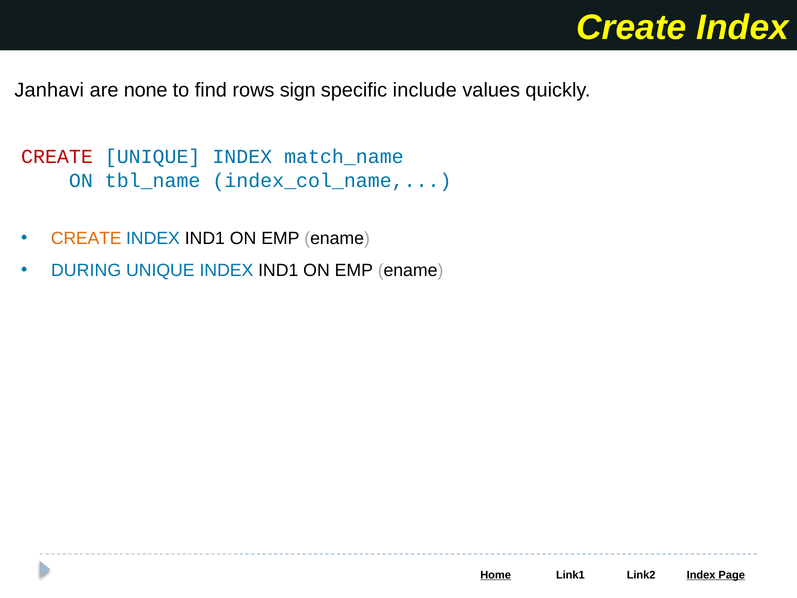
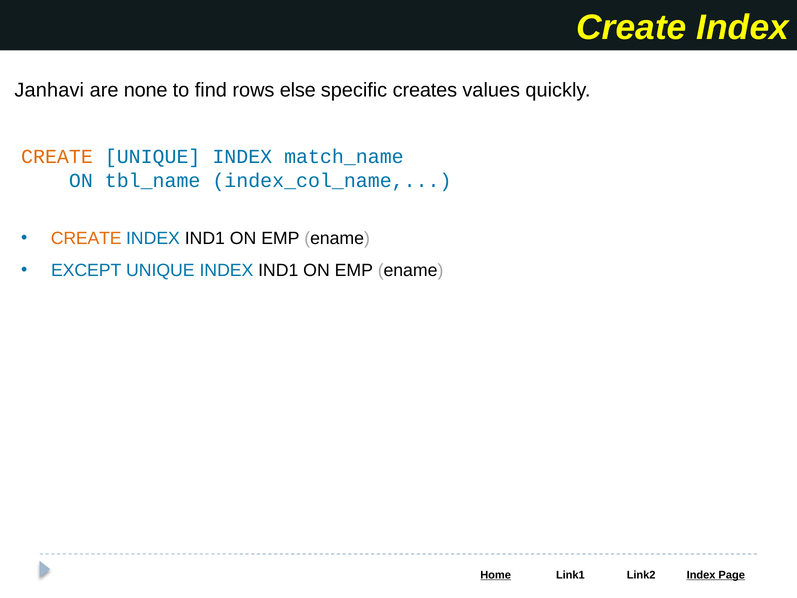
sign: sign -> else (298, 90)
include: include -> creates (425, 90)
CREATE colour: red -> orange (57, 157)
DURING: DURING -> EXCEPT (86, 270)
